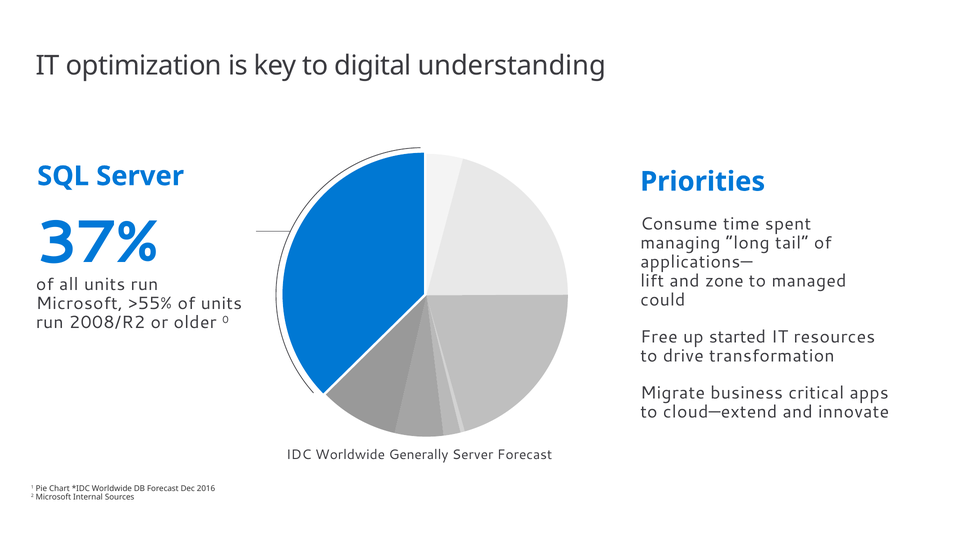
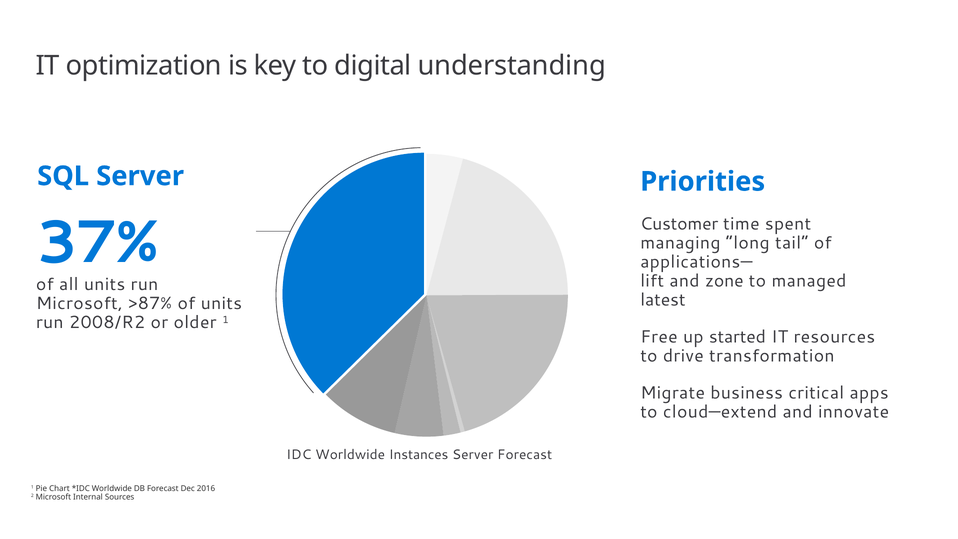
Consume: Consume -> Customer (679, 224)
could: could -> latest (663, 300)
>55%: >55% -> >87% (150, 303)
older 0: 0 -> 1 (226, 320)
Generally: Generally -> Instances (419, 455)
